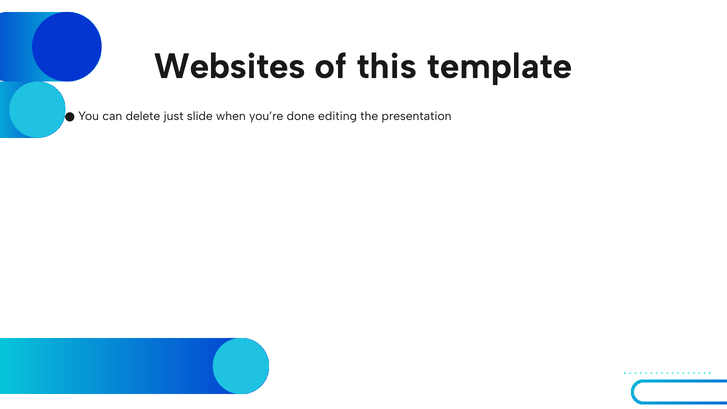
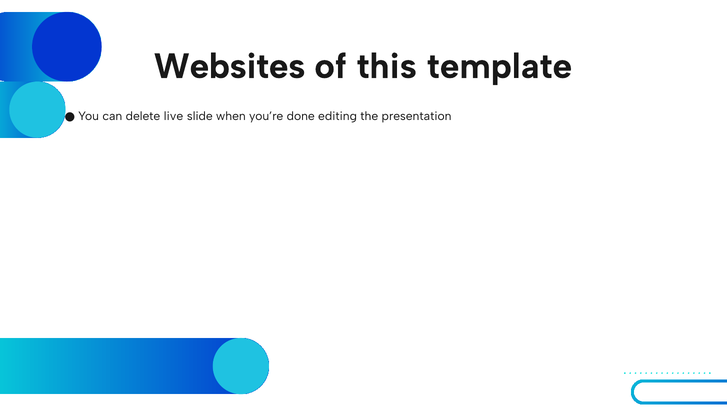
just: just -> live (174, 116)
